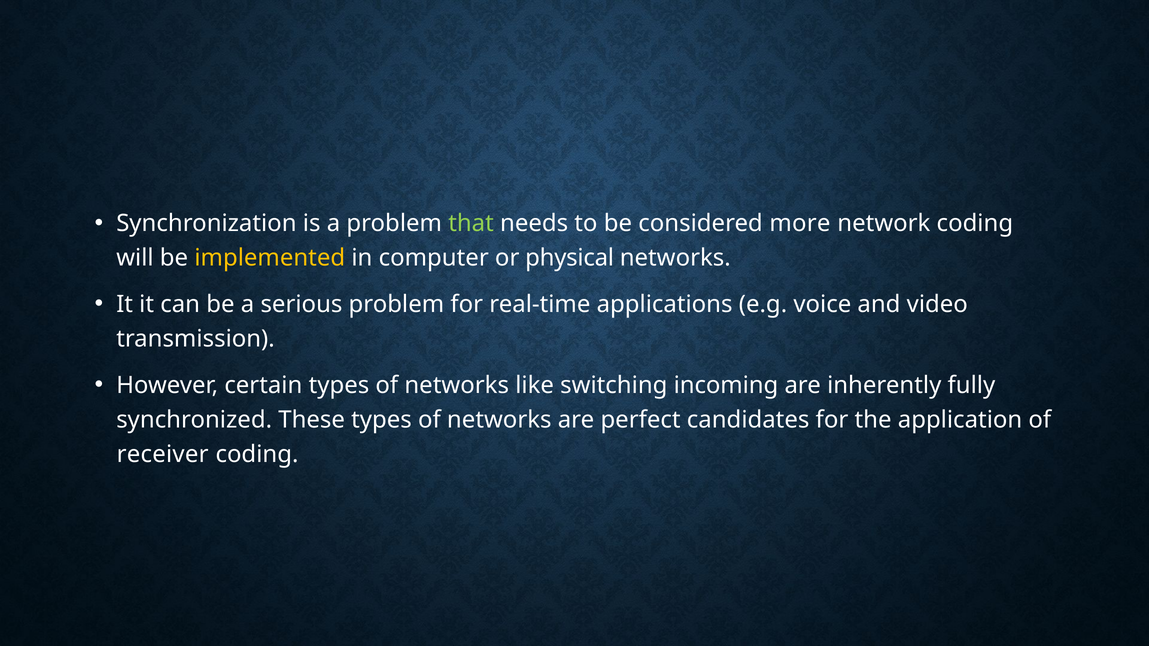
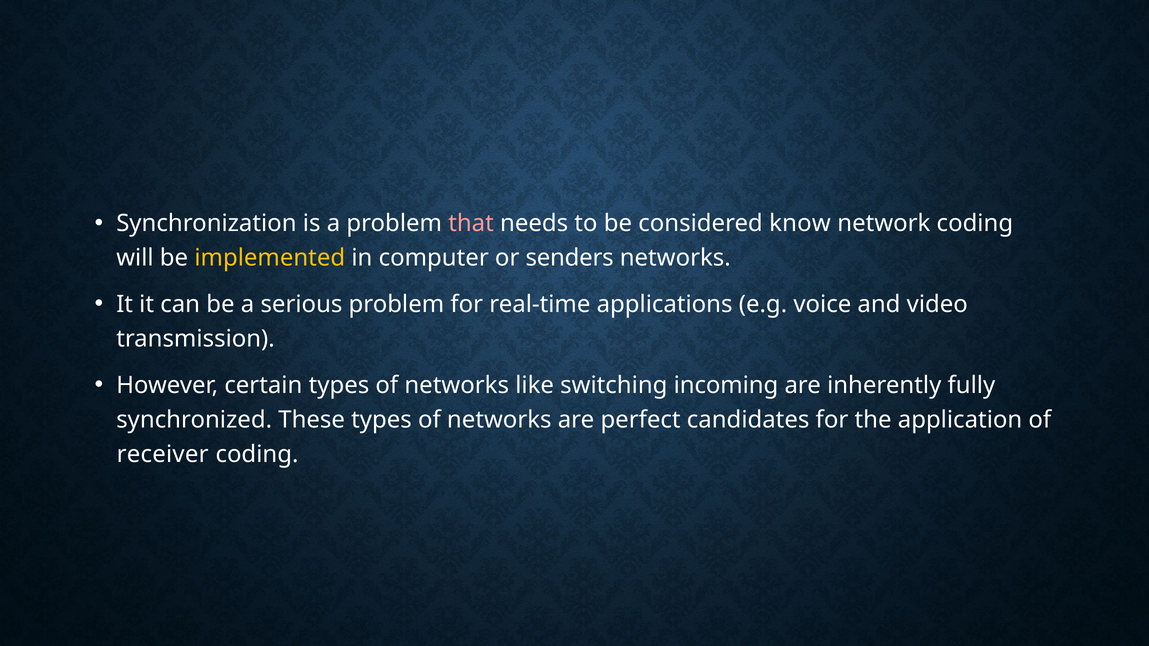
that colour: light green -> pink (471, 224)
more: more -> know (800, 224)
physical: physical -> senders (570, 258)
